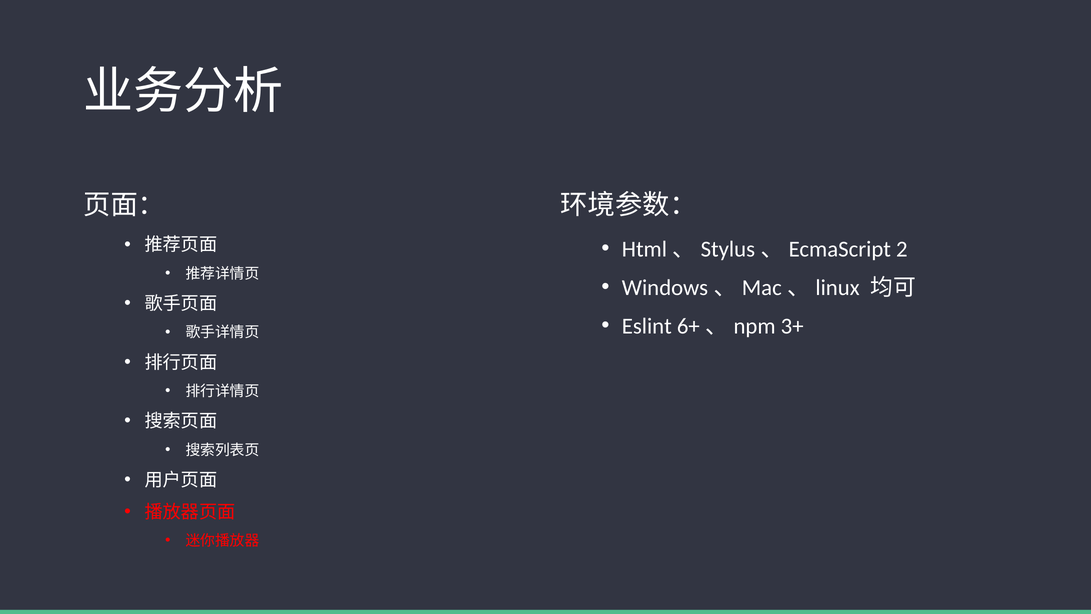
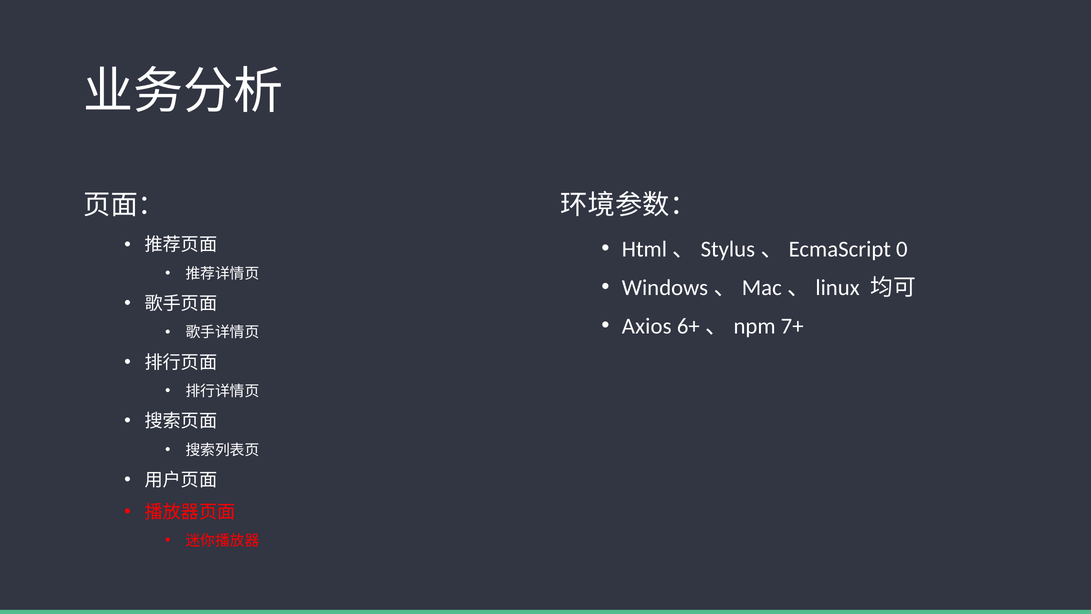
2: 2 -> 0 (902, 249)
Eslint: Eslint -> Axios (647, 326)
3+: 3+ -> 7+ (792, 326)
